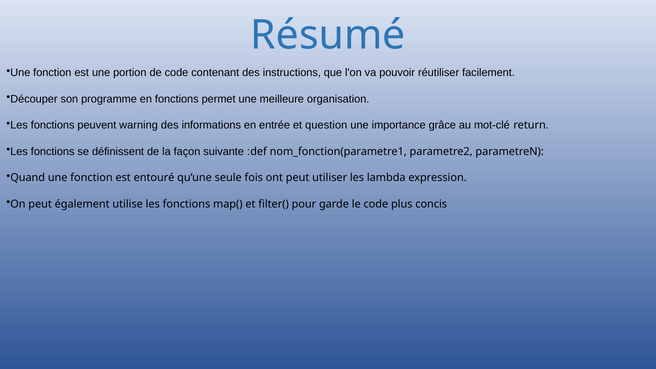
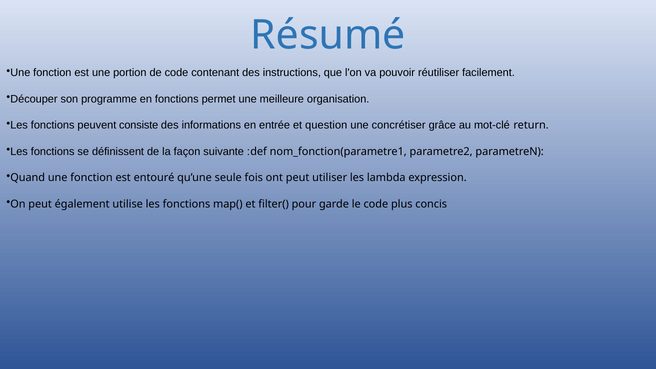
warning: warning -> consiste (139, 125)
importance: importance -> concrétiser (399, 125)
